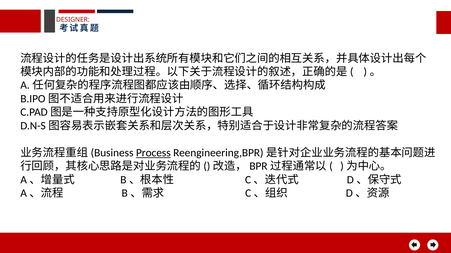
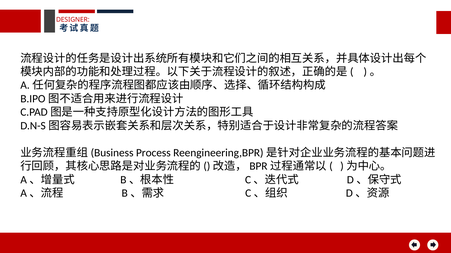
Process underline: present -> none (153, 153)
